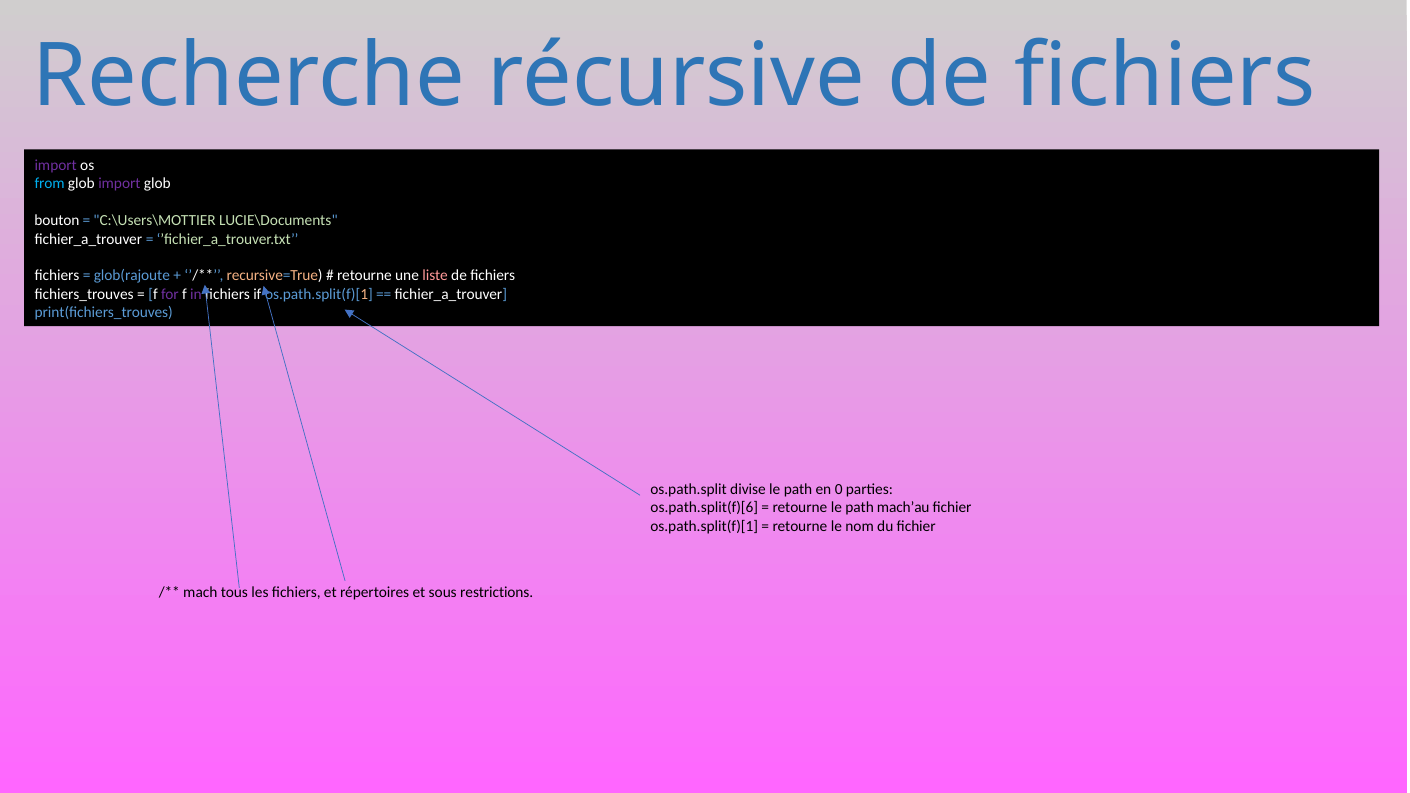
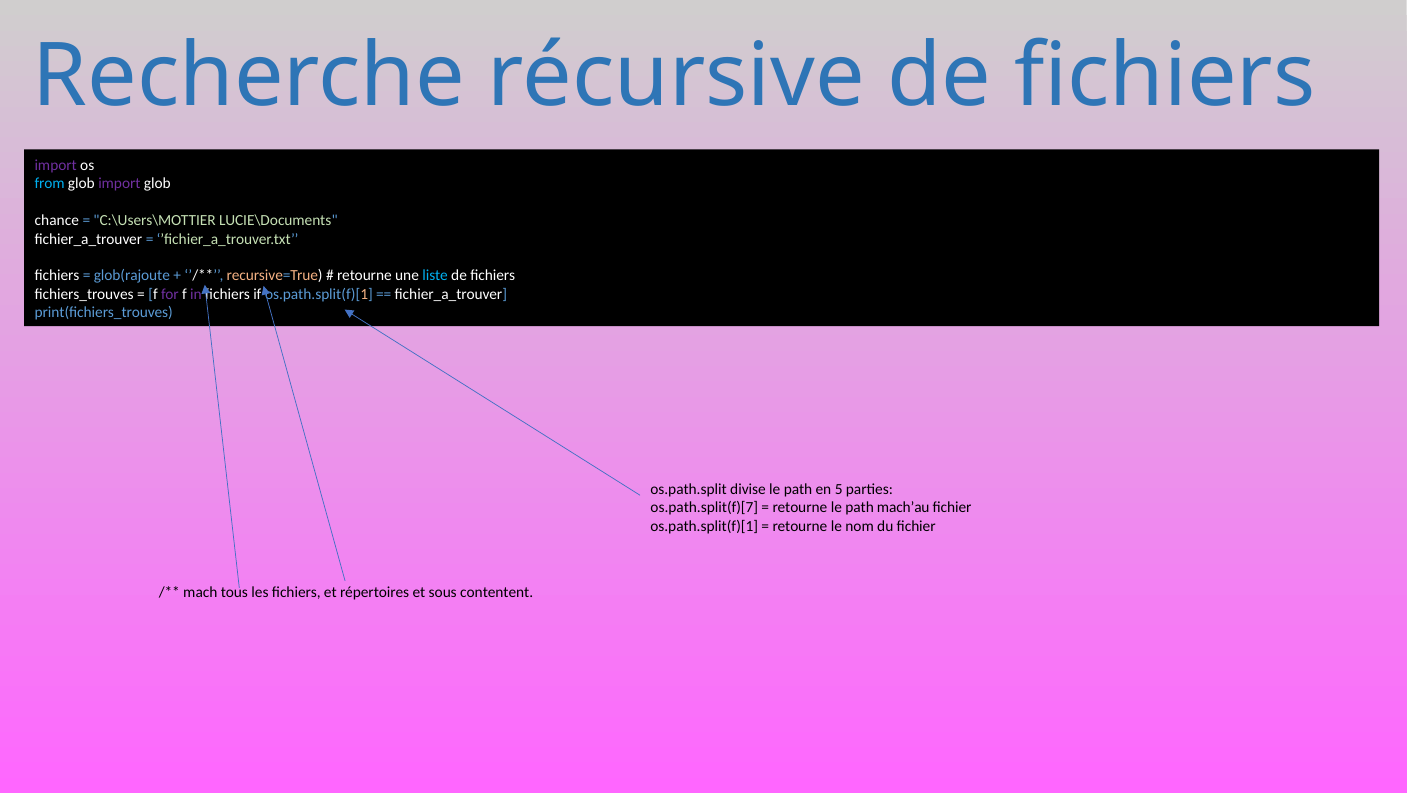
bouton: bouton -> chance (57, 220)
liste colour: pink -> light blue (435, 276)
0: 0 -> 5 (839, 489)
os.path.split(f)[6: os.path.split(f)[6 -> os.path.split(f)[7 (704, 508)
restrictions: restrictions -> contentent (497, 593)
